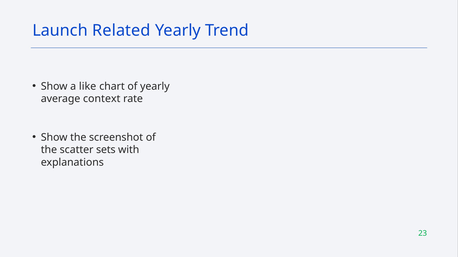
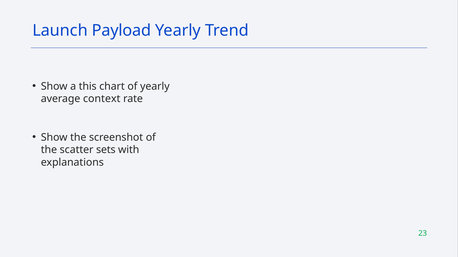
Related: Related -> Payload (122, 31)
like: like -> this (88, 86)
